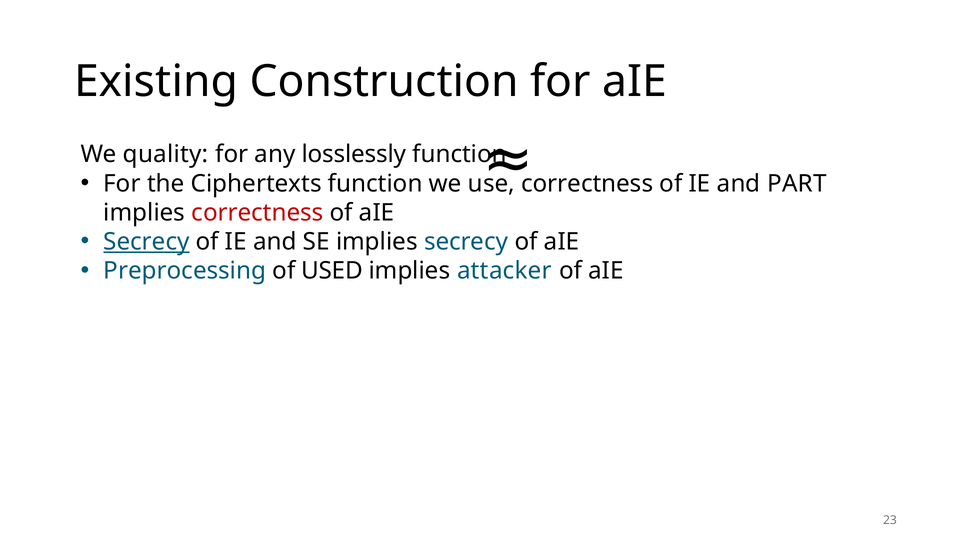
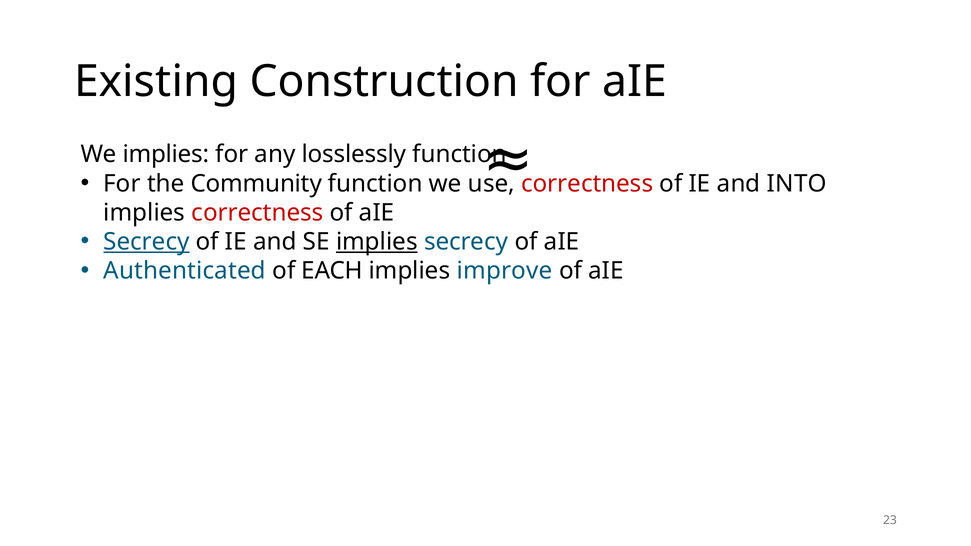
We quality: quality -> implies (166, 154)
Ciphertexts: Ciphertexts -> Community (256, 184)
correctness colour: black -> red (587, 184)
PART: PART -> INTO (797, 184)
implies underline: none -> present (377, 242)
Preprocessing: Preprocessing -> Authenticated (185, 271)
USED: USED -> EACH (332, 271)
attacker: attacker -> improve (505, 271)
